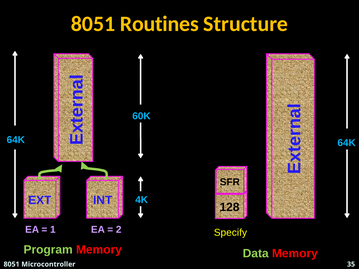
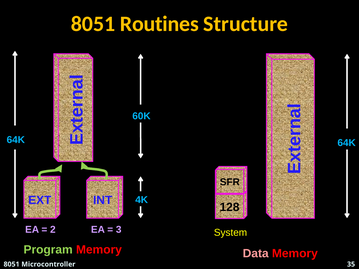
1: 1 -> 2 (53, 230)
2: 2 -> 3 (119, 230)
Specify: Specify -> System (231, 233)
Data colour: light green -> pink (256, 254)
